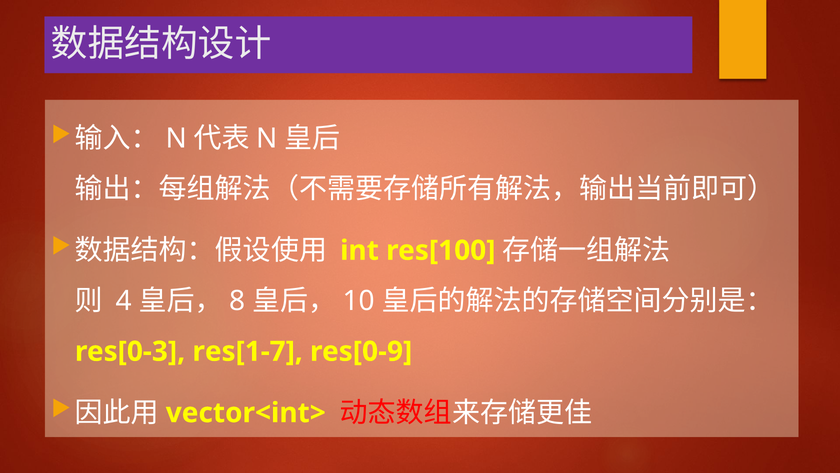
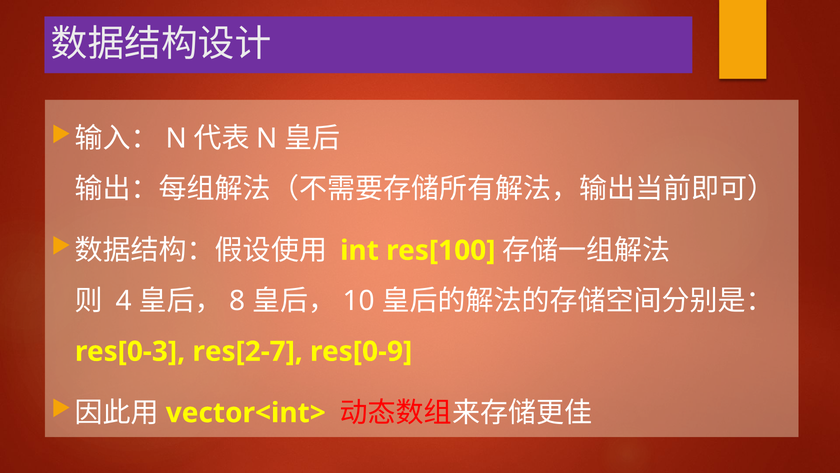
res[1-7: res[1-7 -> res[2-7 (248, 351)
